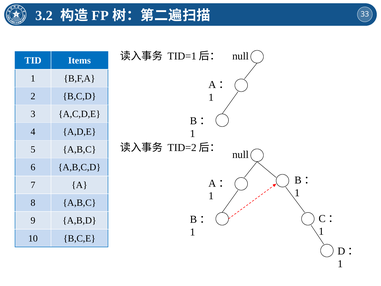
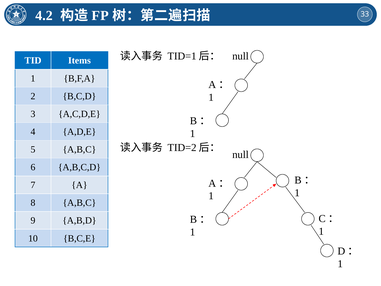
3.2: 3.2 -> 4.2 (44, 16)
